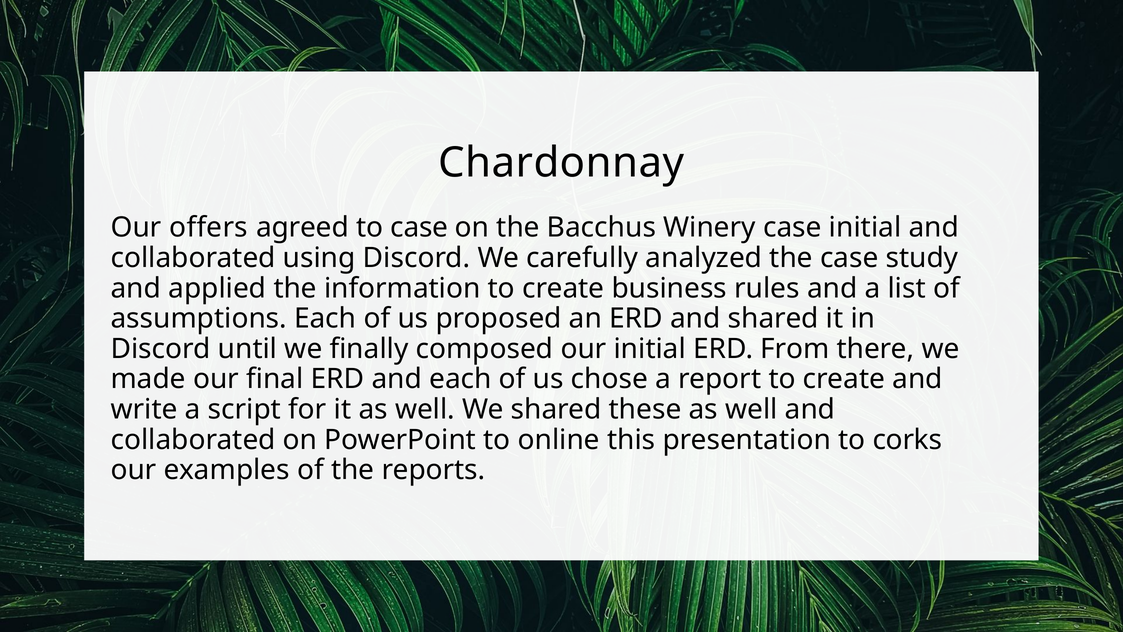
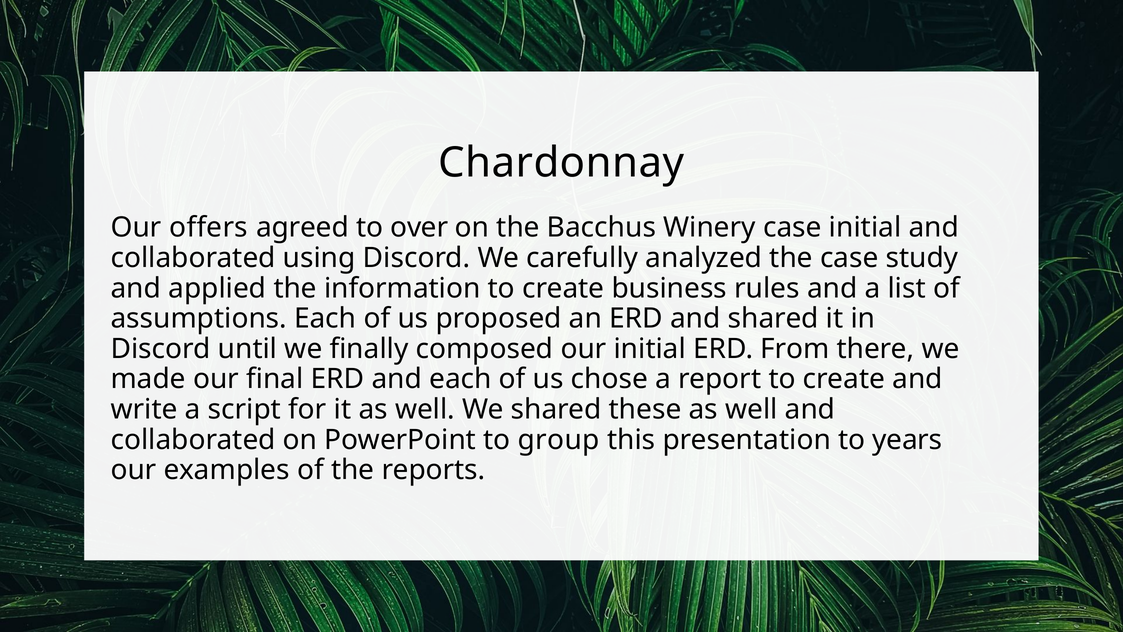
to case: case -> over (419, 227)
online: online -> group (559, 440)
corks: corks -> years (907, 440)
